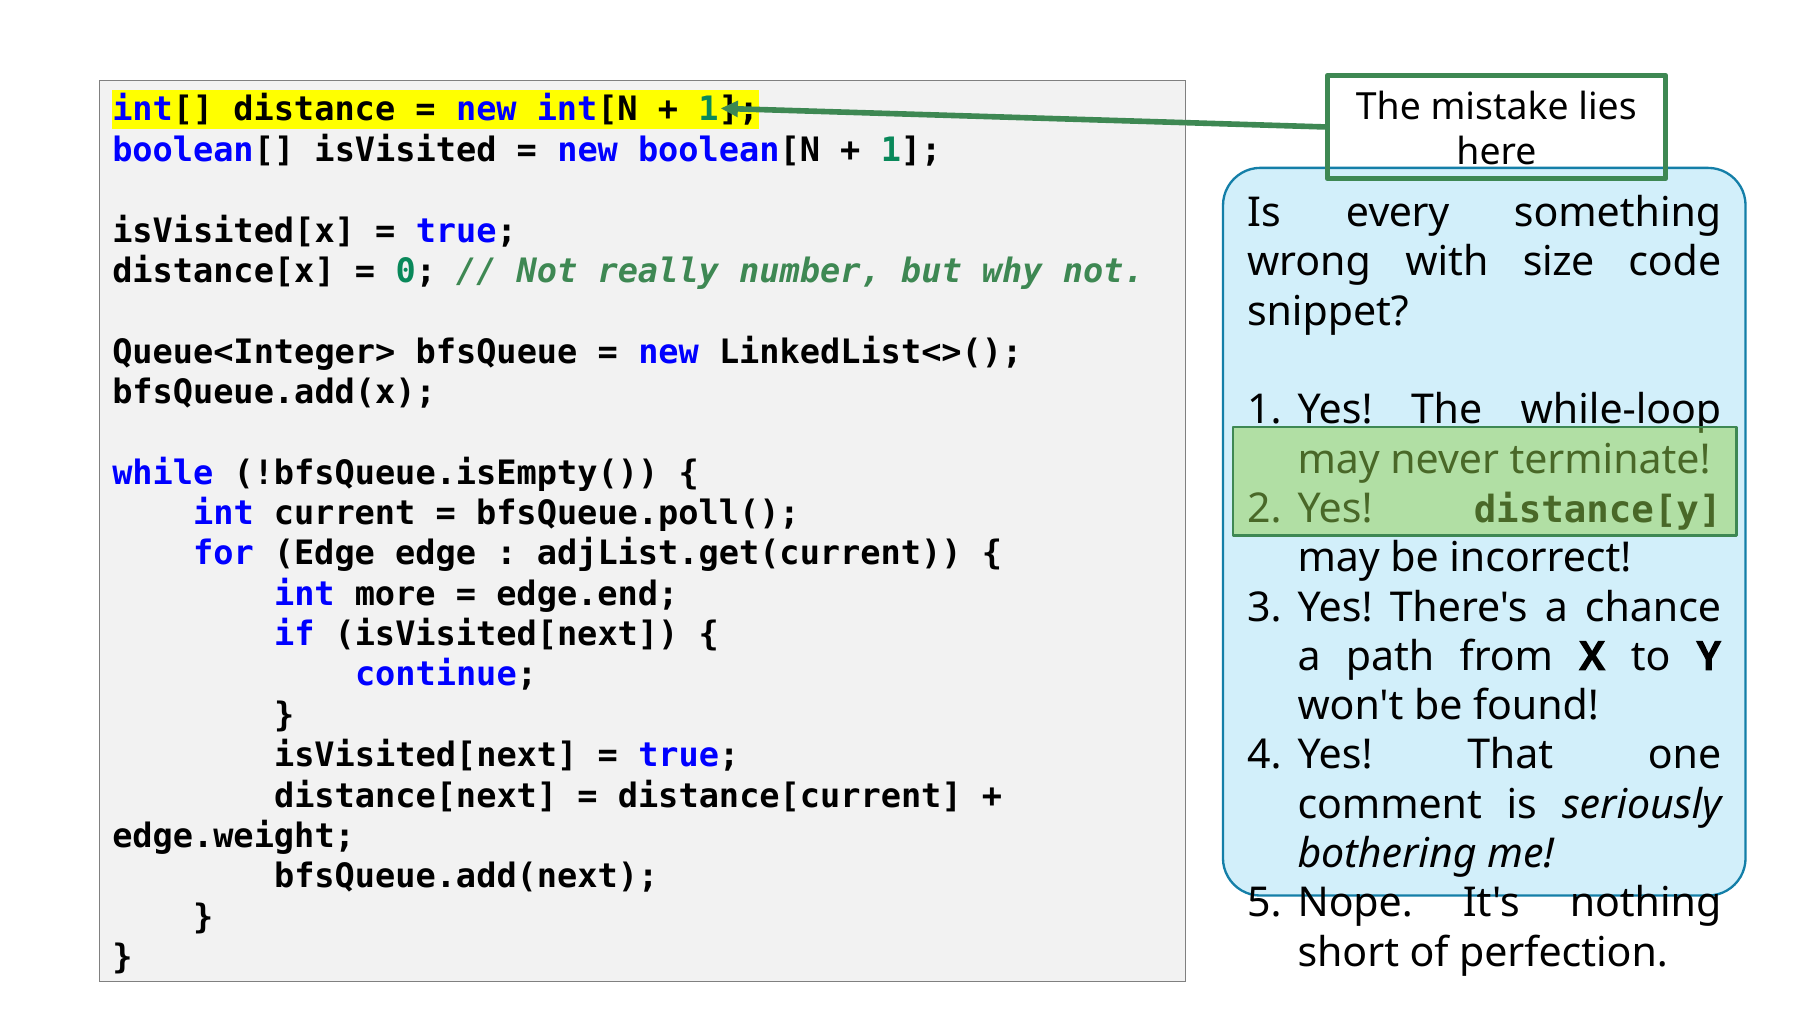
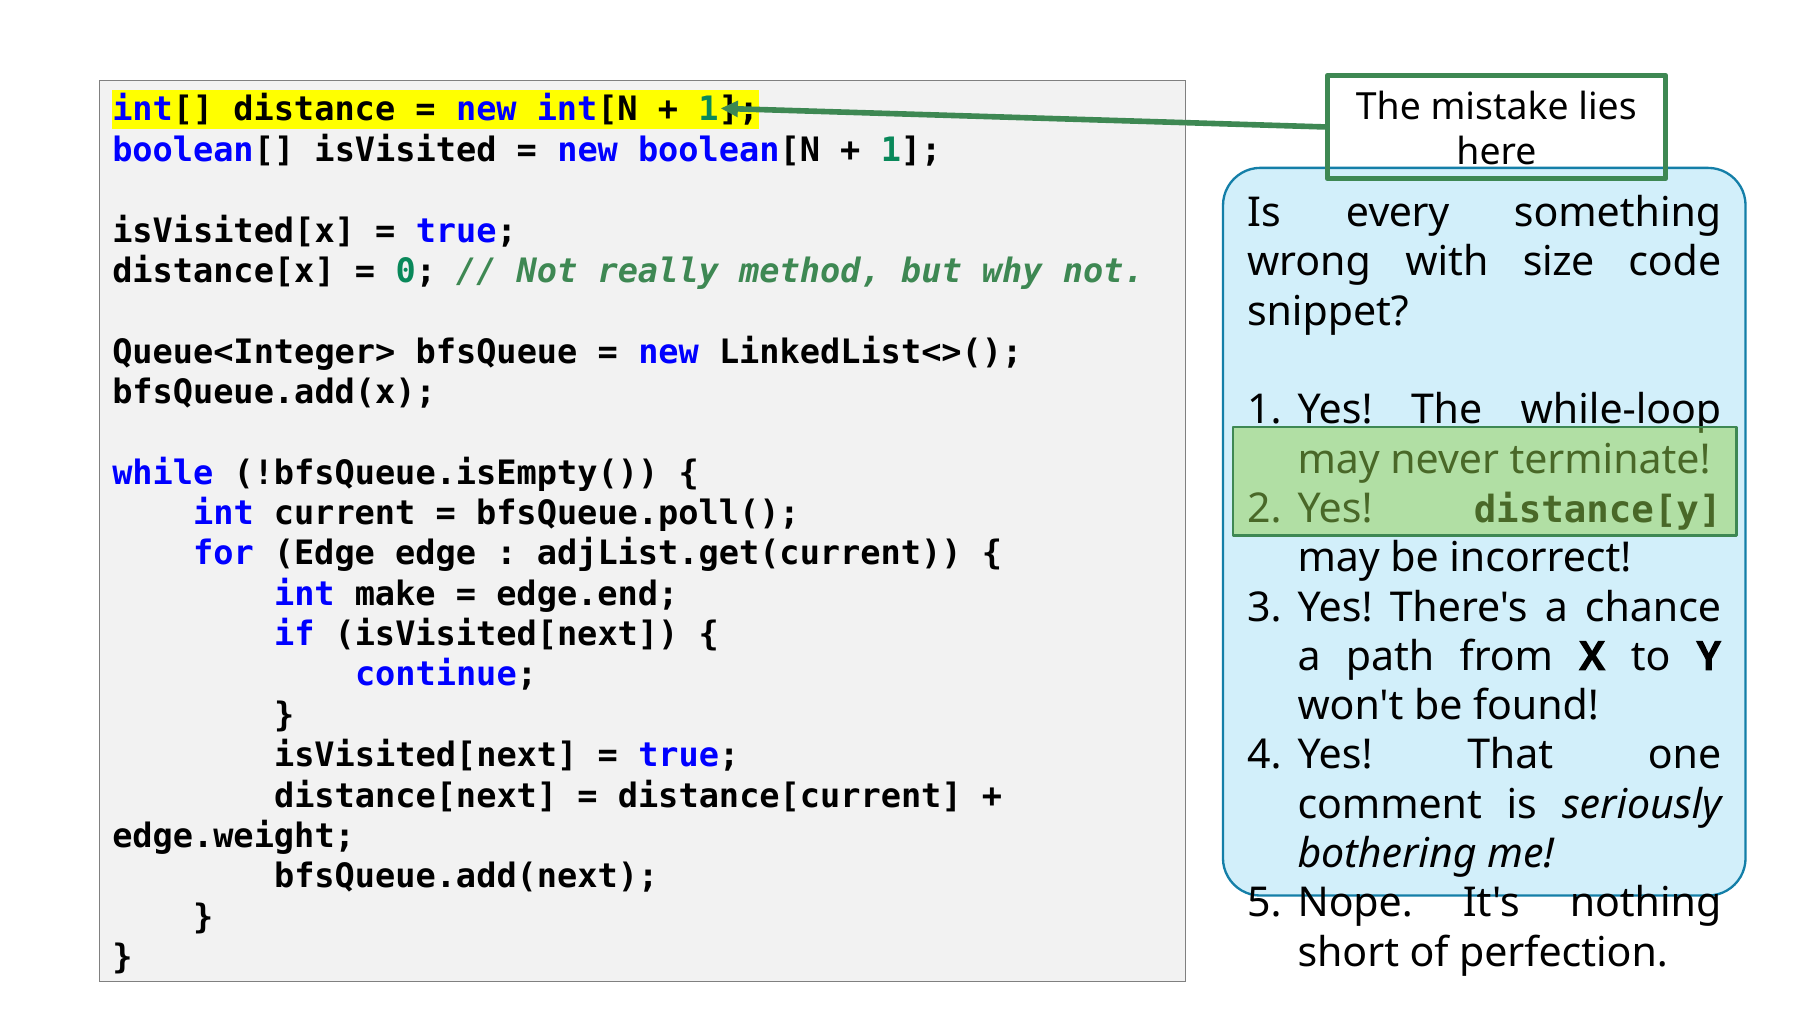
number: number -> method (810, 271)
more: more -> make (395, 594)
